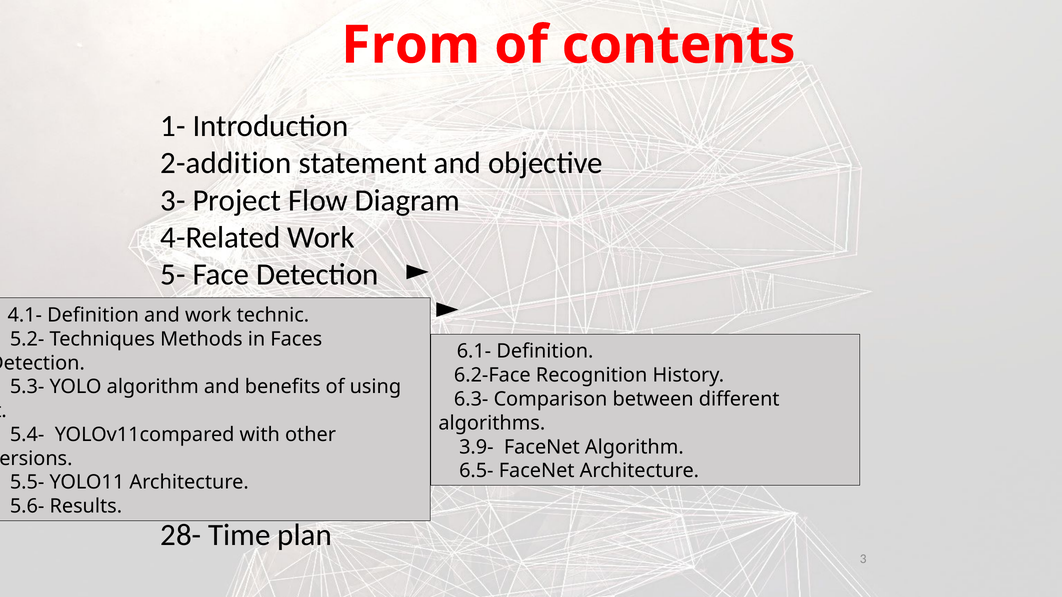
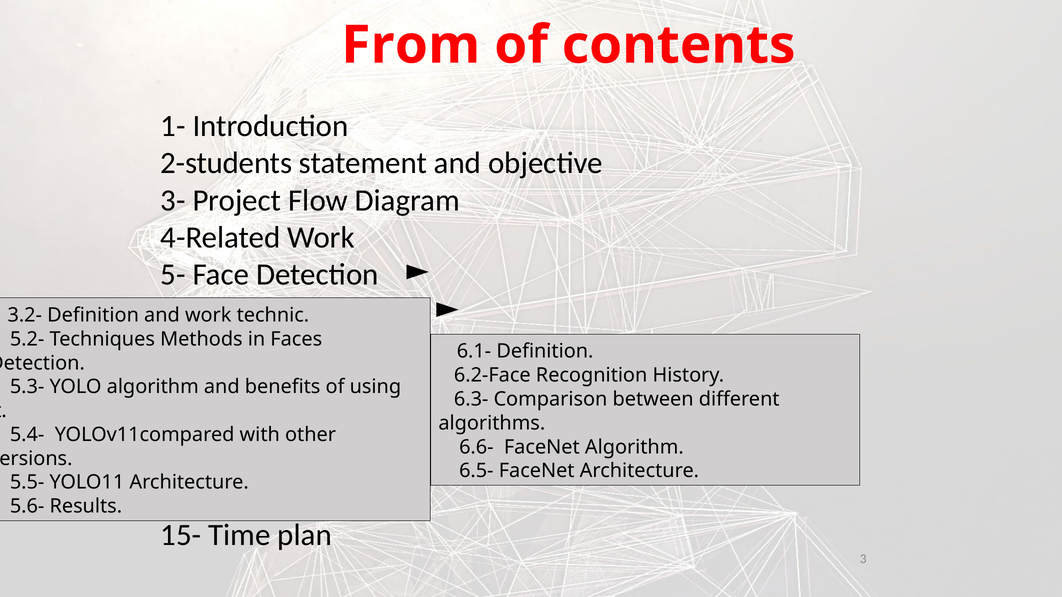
2-addition: 2-addition -> 2-students (226, 163)
4.1-: 4.1- -> 3.2- (25, 315)
3.9-: 3.9- -> 6.6- (476, 447)
28-: 28- -> 15- (181, 535)
